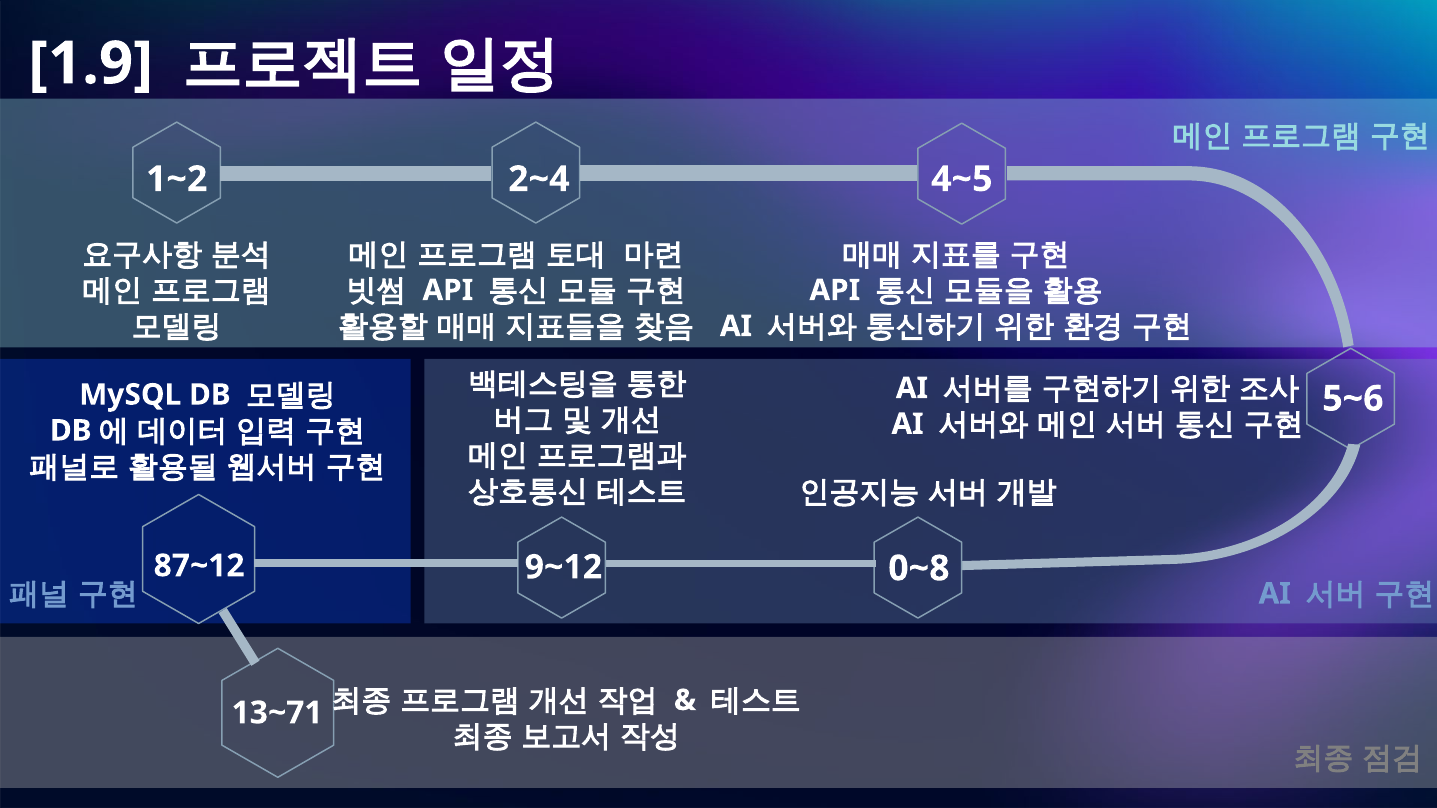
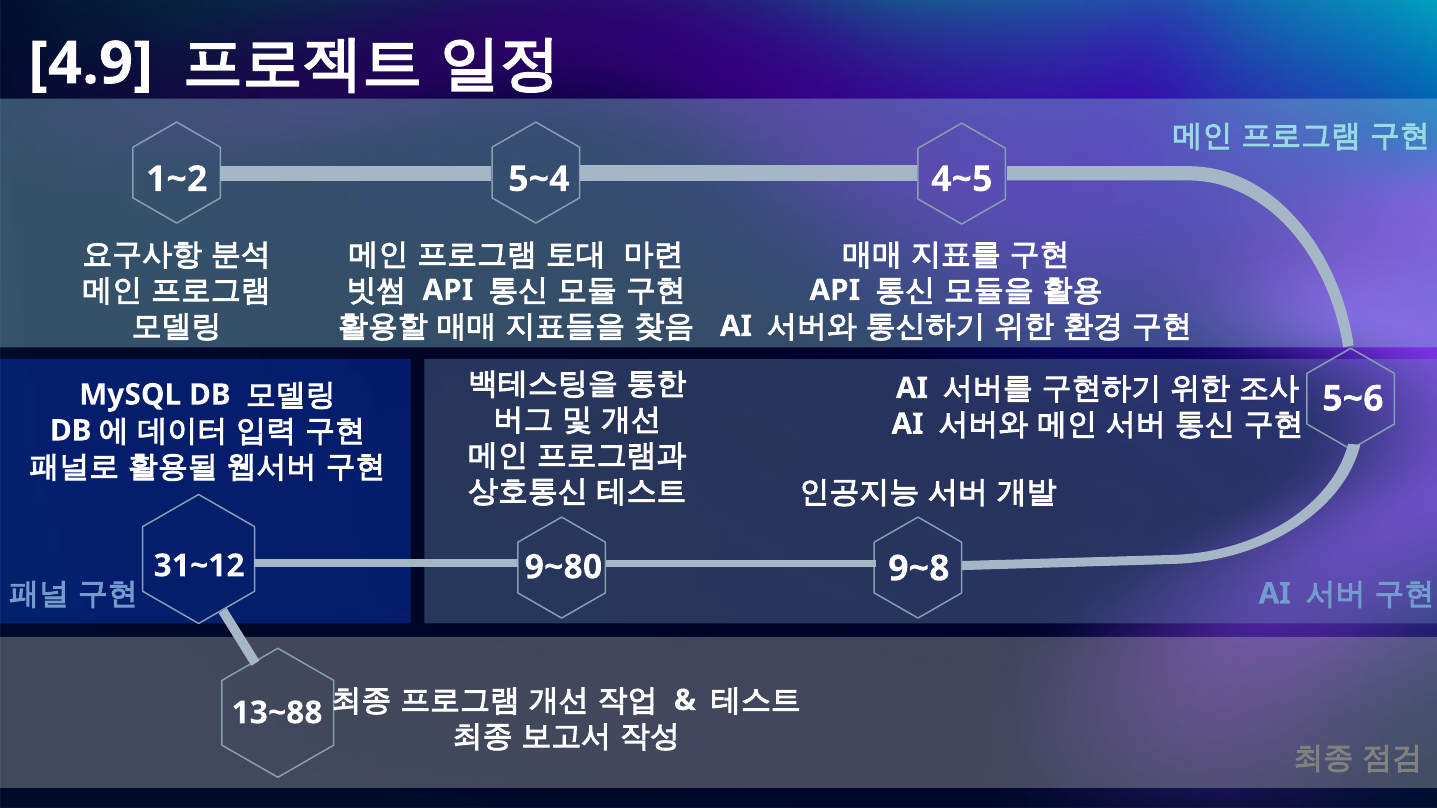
1.9: 1.9 -> 4.9 (91, 64)
2~4: 2~4 -> 5~4 (539, 179)
87~12: 87~12 -> 31~12 (199, 566)
9~12: 9~12 -> 9~80 (563, 567)
0~8: 0~8 -> 9~8 (919, 569)
13~71: 13~71 -> 13~88 (277, 713)
